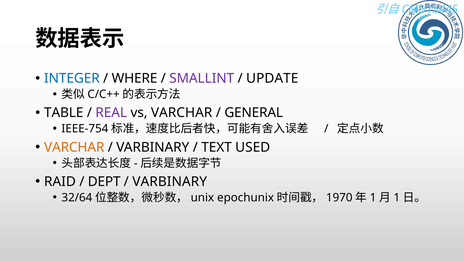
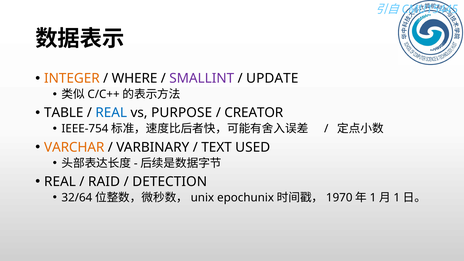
INTEGER colour: blue -> orange (72, 78)
REAL colour: purple -> blue (111, 113)
vs VARCHAR: VARCHAR -> PURPOSE (182, 113)
GENERAL: GENERAL -> CREATOR (254, 113)
RAID: RAID -> REAL (60, 182)
DEPT: DEPT -> RAID (104, 182)
VARBINARY: VARBINARY -> DETECTION (170, 182)
